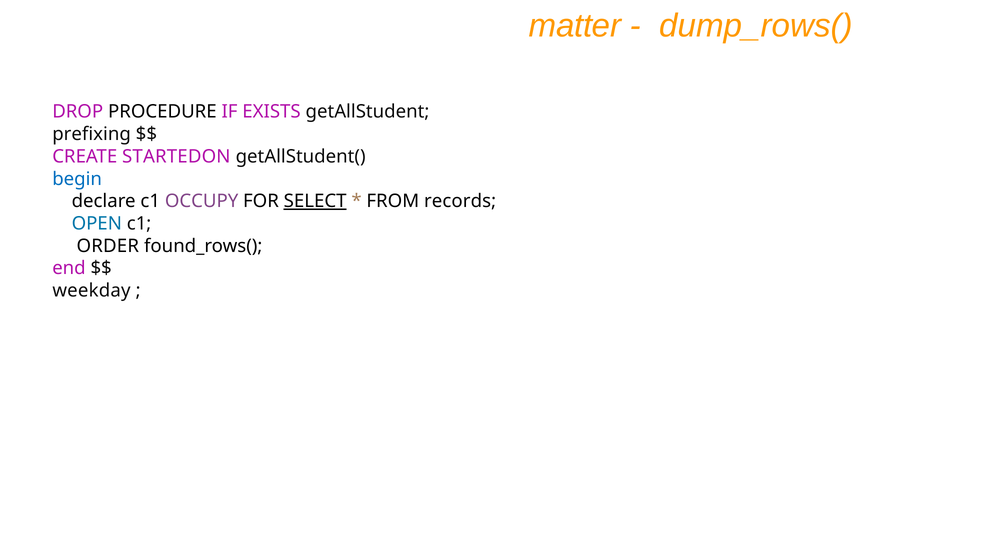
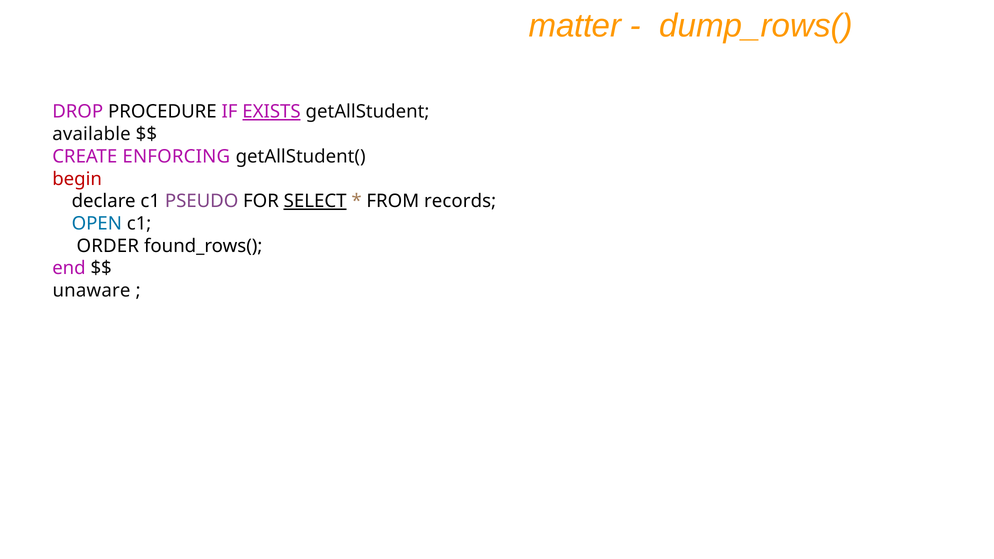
EXISTS underline: none -> present (272, 112)
prefixing: prefixing -> available (92, 134)
STARTEDON: STARTEDON -> ENFORCING (176, 157)
begin colour: blue -> red (77, 179)
OCCUPY: OCCUPY -> PSEUDO (202, 201)
weekday: weekday -> unaware (91, 291)
